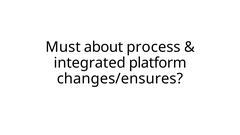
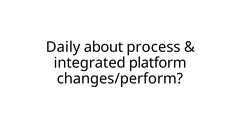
Must: Must -> Daily (63, 47)
changes/ensures: changes/ensures -> changes/perform (120, 79)
